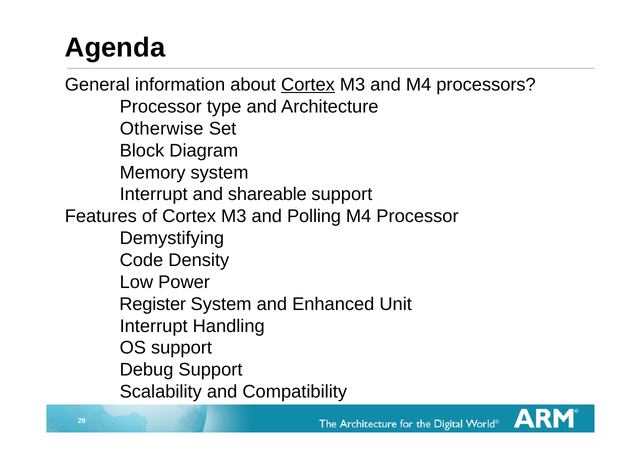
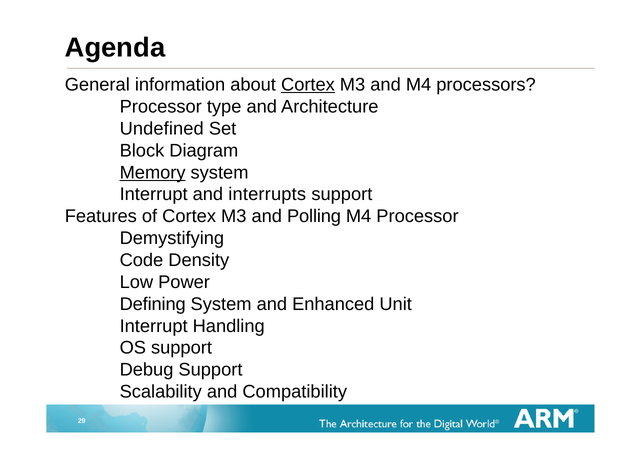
Otherwise: Otherwise -> Undefined (162, 129)
Memory underline: none -> present (153, 172)
shareable: shareable -> interrupts (267, 194)
Register: Register -> Defining (153, 304)
